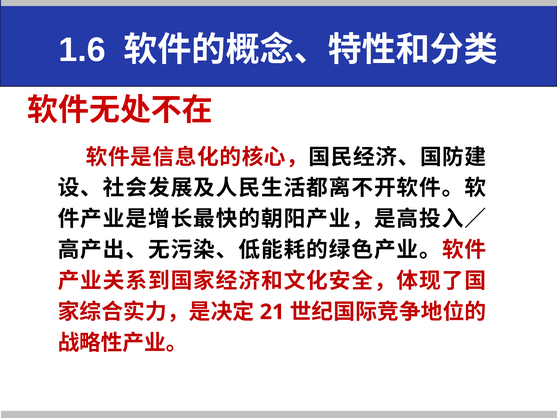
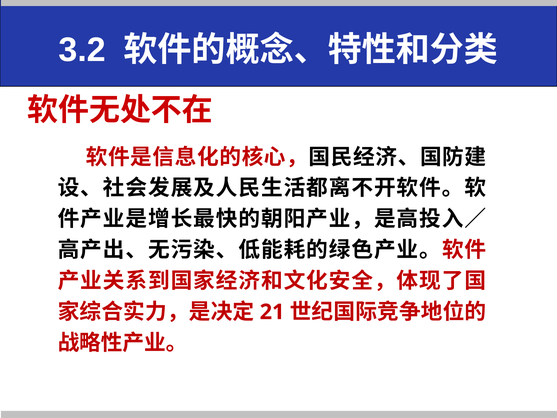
1.6: 1.6 -> 3.2 (82, 50)
